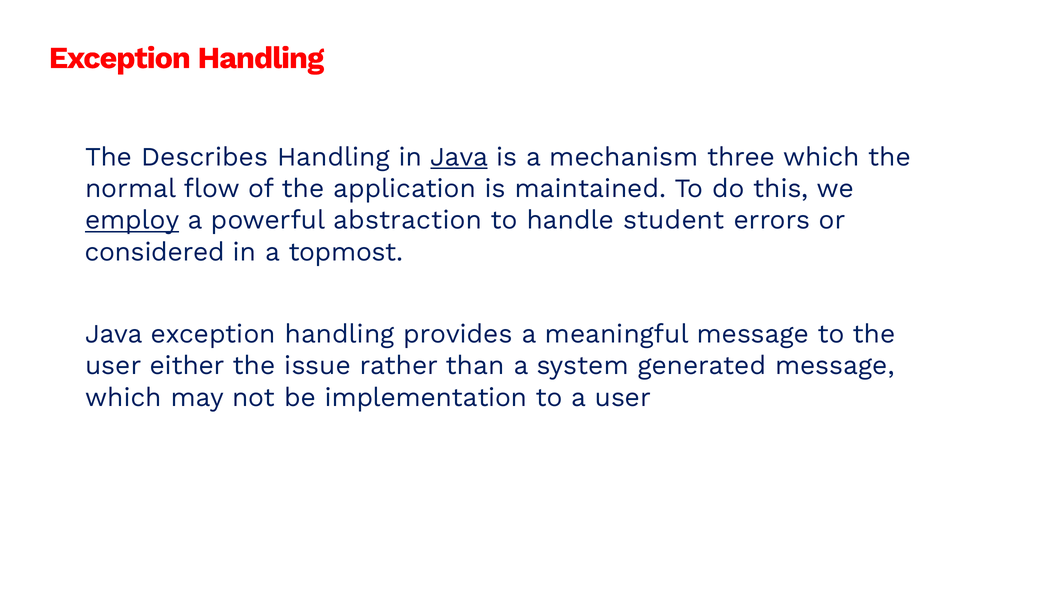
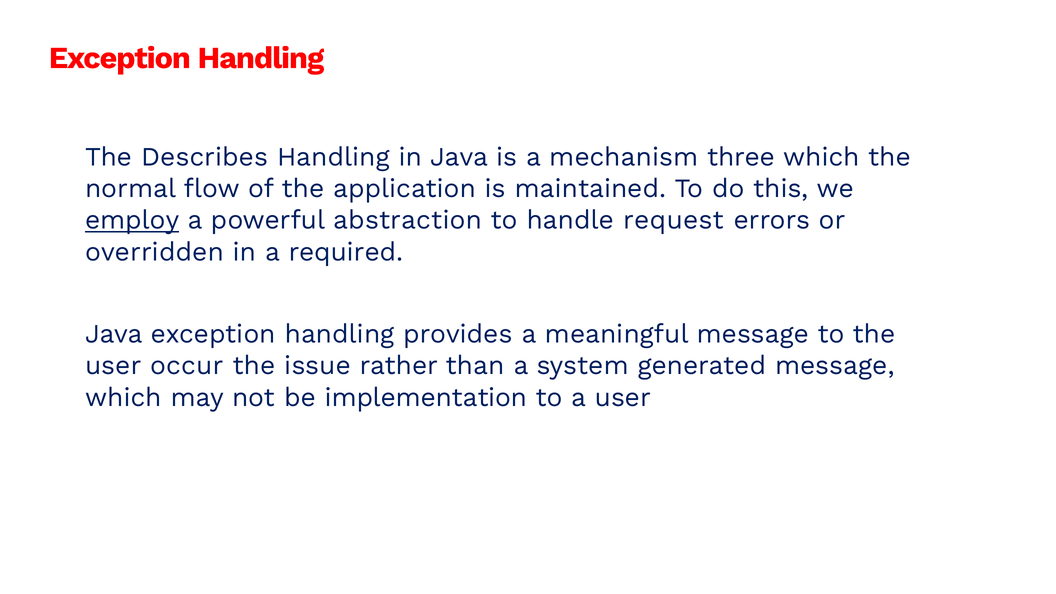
Java underline: present -> none (459, 157)
student: student -> request (674, 220)
considered: considered -> overridden (155, 252)
topmost: topmost -> required (346, 252)
either: either -> occur (187, 366)
